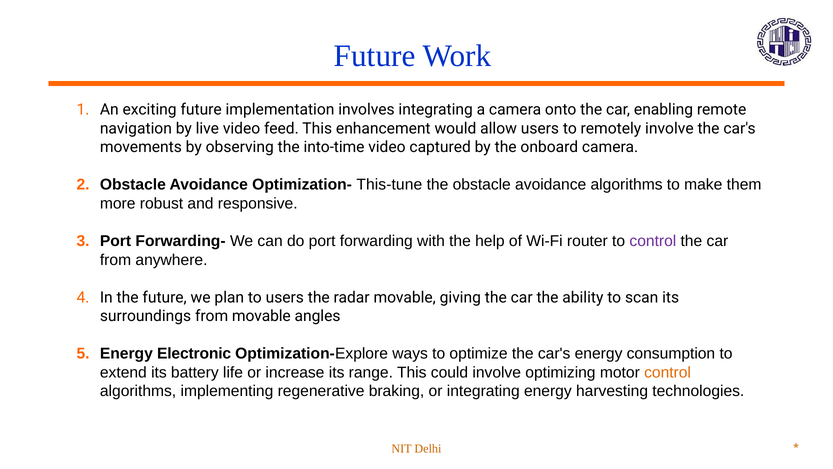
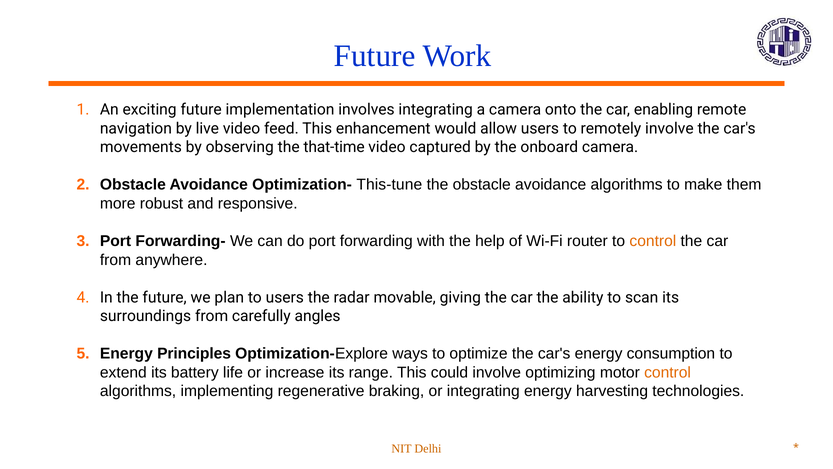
into-time: into-time -> that-time (334, 147)
control colour: purple -> orange (653, 241)
from movable: movable -> carefully (261, 316)
Electronic: Electronic -> Principles (194, 353)
